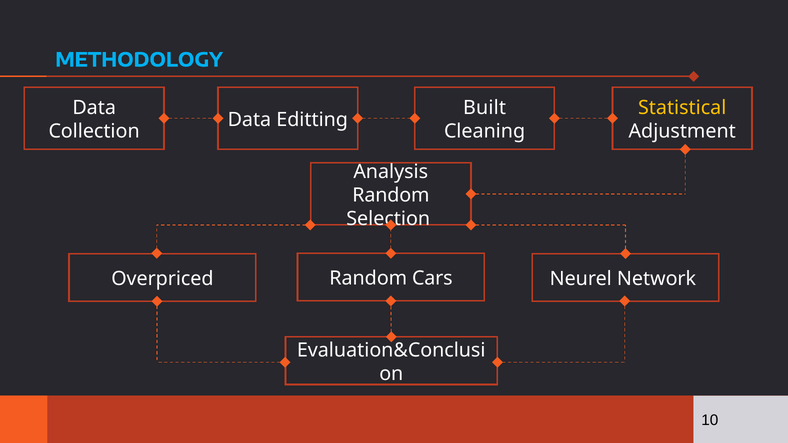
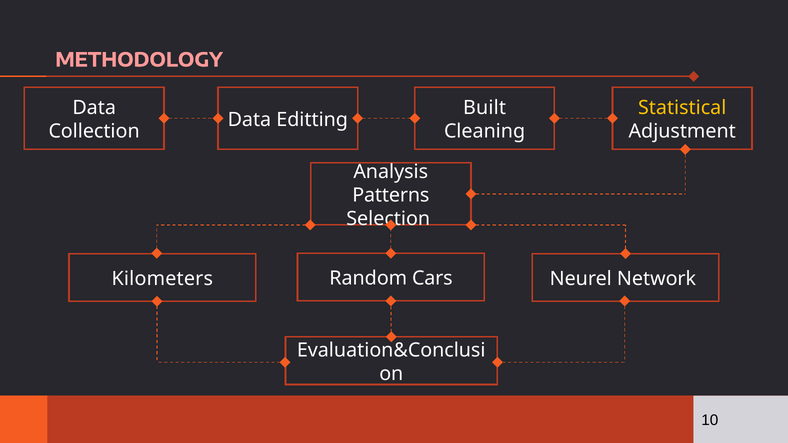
METHODOLOGY colour: light blue -> pink (139, 60)
Random: Random -> Patterns (391, 195)
Overpriced: Overpriced -> Kilometers (162, 279)
